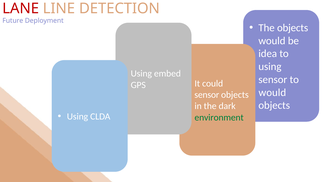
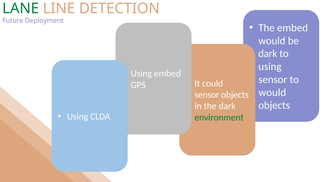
LANE colour: red -> green (21, 9)
The objects: objects -> embed (293, 28)
idea: idea -> dark (268, 54)
